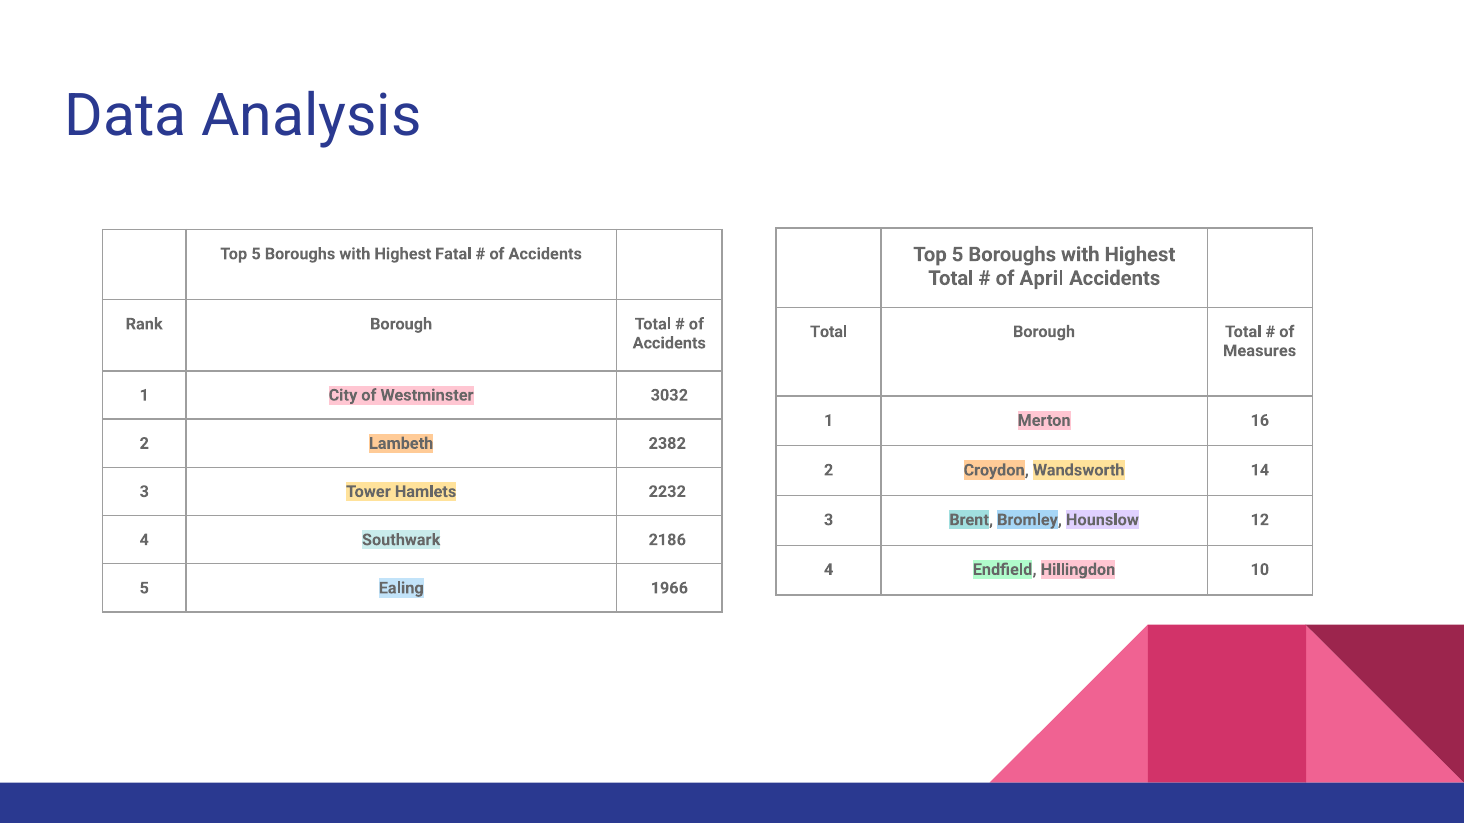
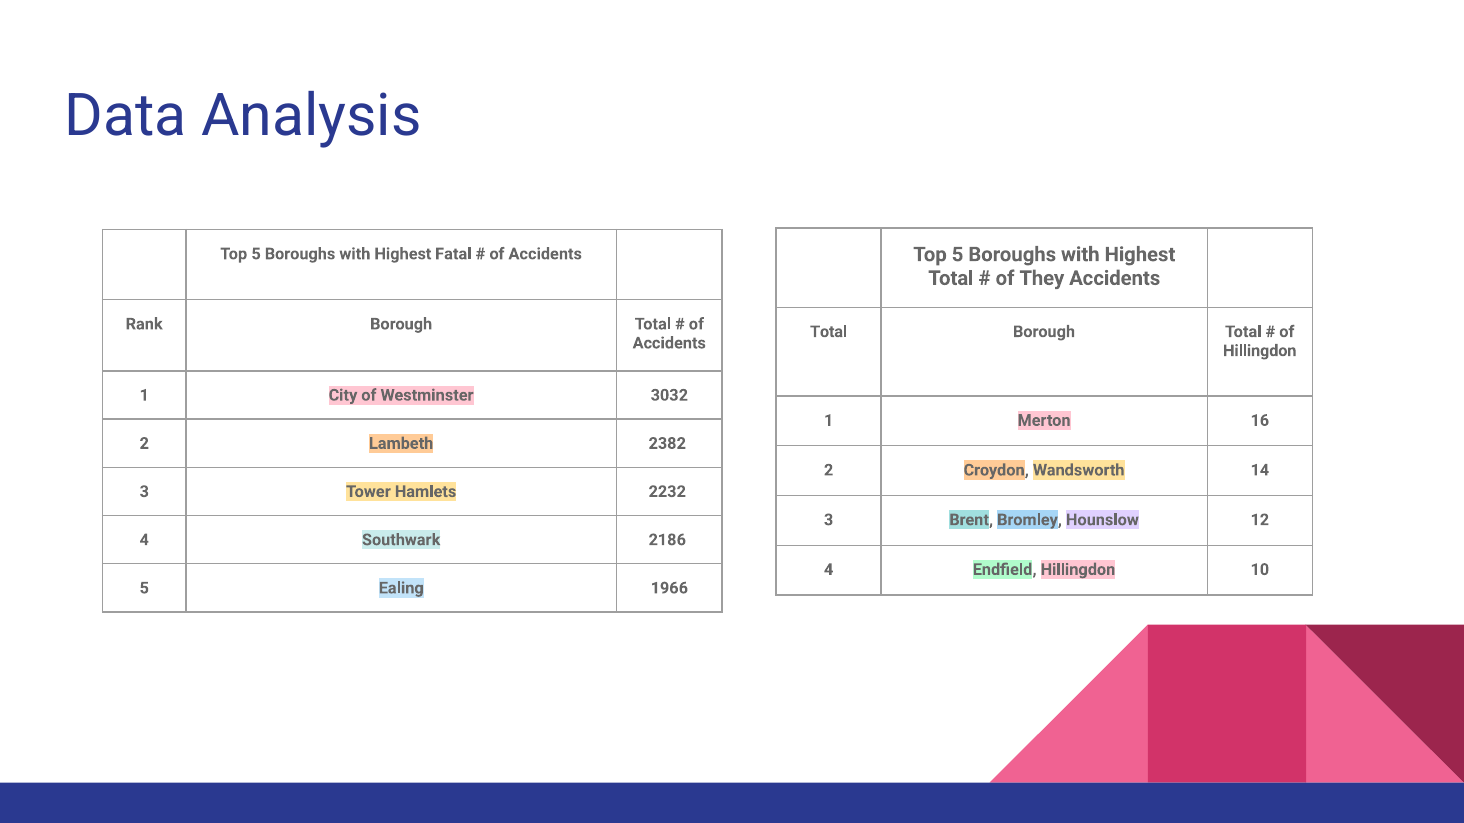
April: April -> They (1042, 278)
Measures: Measures -> Hillingdon (1260, 351)
